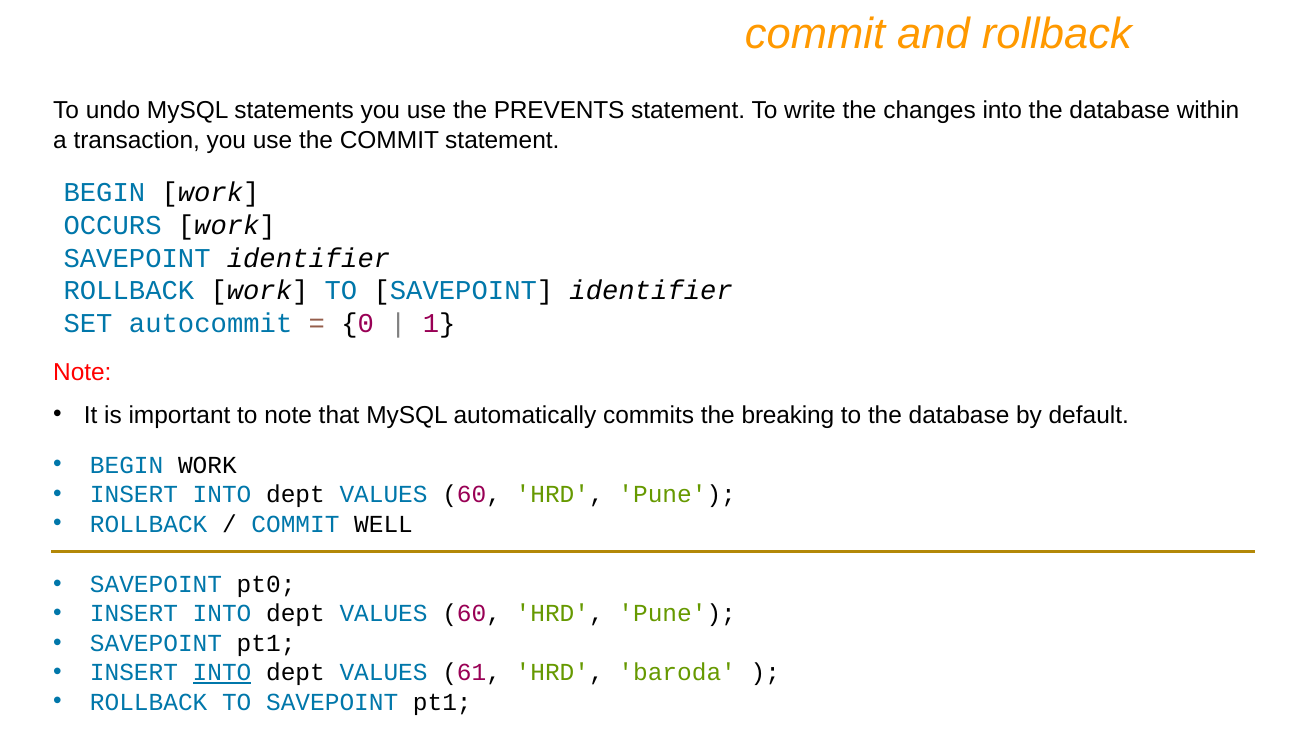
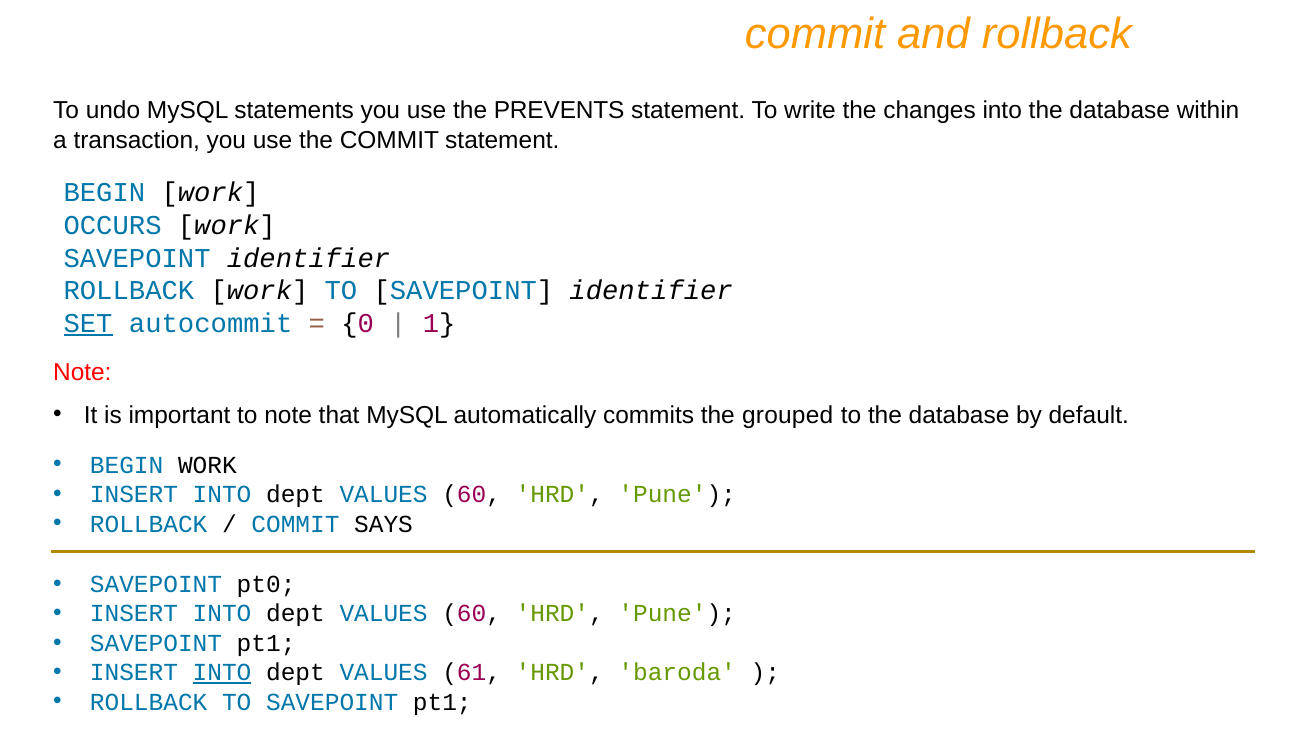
SET underline: none -> present (88, 323)
breaking: breaking -> grouped (788, 415)
WELL: WELL -> SAYS (384, 524)
